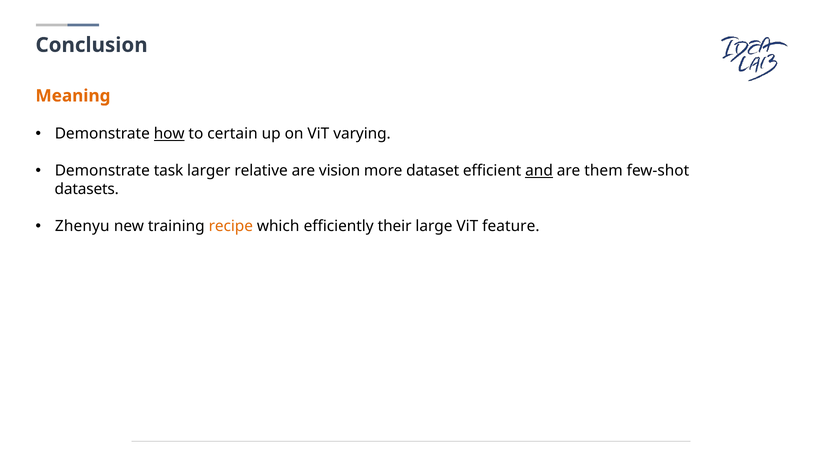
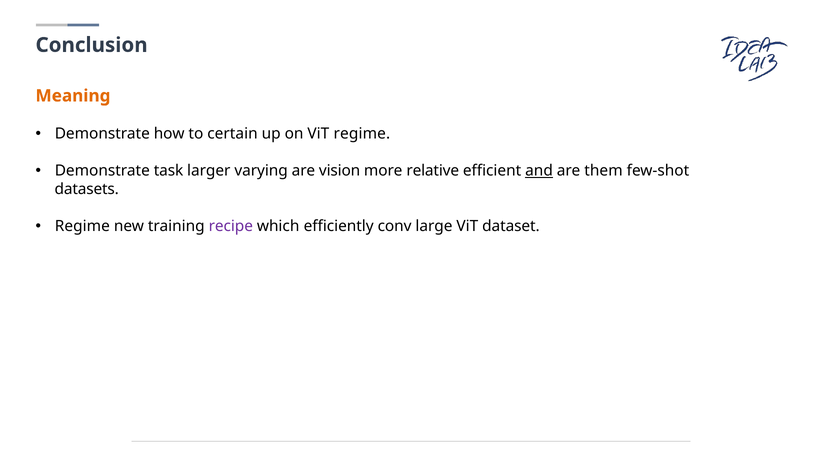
how underline: present -> none (169, 134)
ViT varying: varying -> regime (362, 134)
relative: relative -> varying (261, 171)
dataset: dataset -> relative (433, 171)
Zhenyu: Zhenyu -> Regime (82, 226)
recipe colour: orange -> purple (231, 226)
their: their -> conv (395, 226)
feature: feature -> dataset (511, 226)
